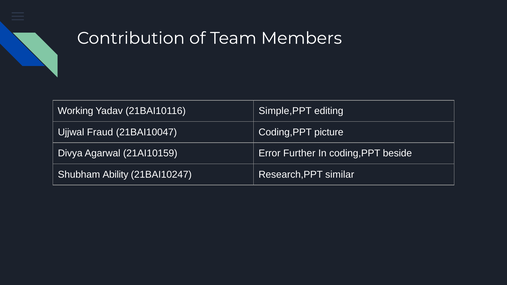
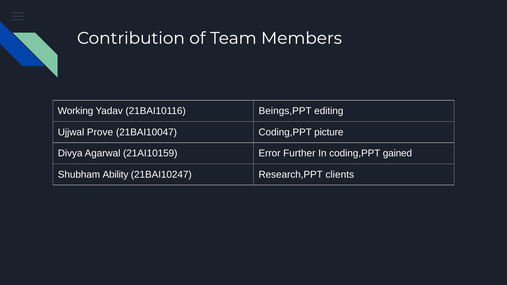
Simple,PPT: Simple,PPT -> Beings,PPT (285, 111)
Fraud: Fraud -> Prove (100, 132)
beside: beside -> gained (397, 153)
similar: similar -> clients (340, 175)
